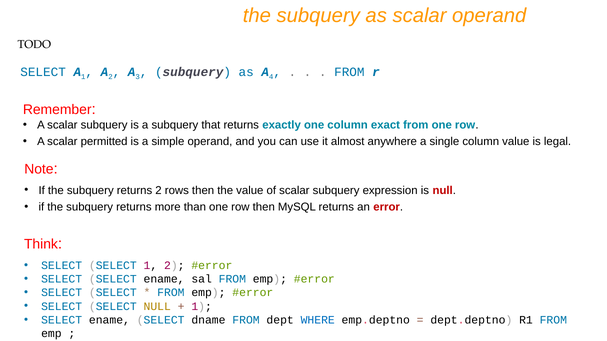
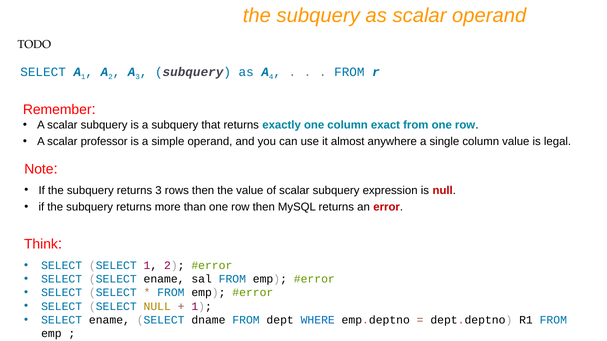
permitted: permitted -> professor (104, 142)
returns 2: 2 -> 3 (159, 191)
